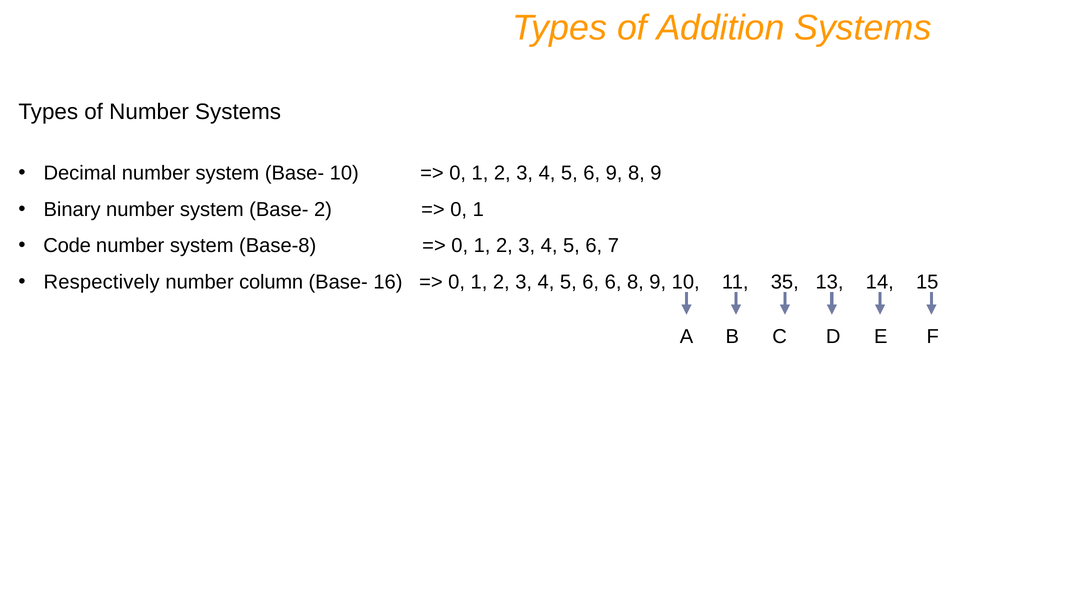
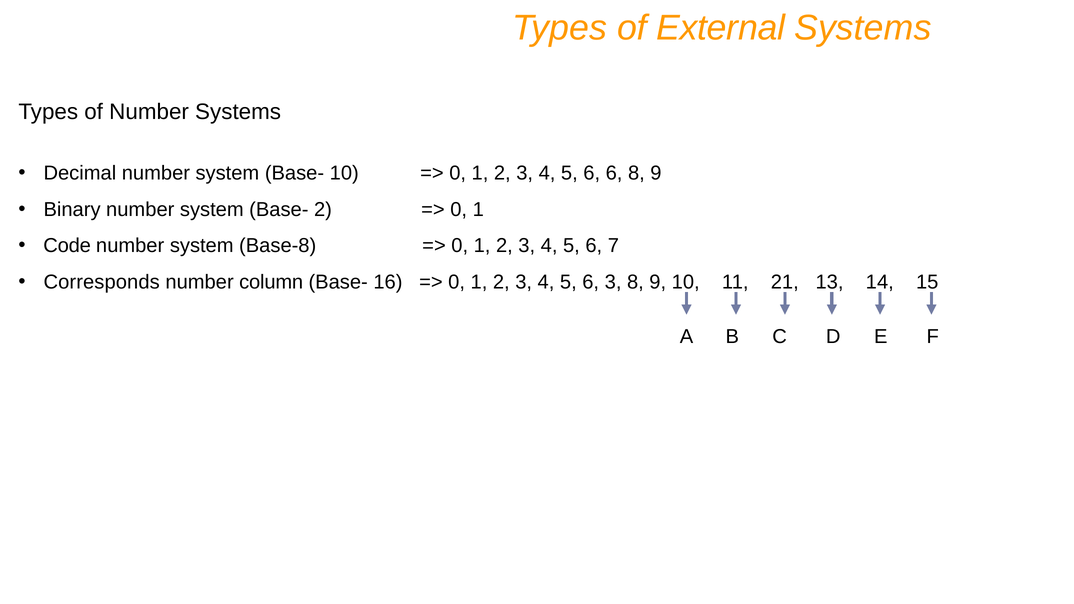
Addition: Addition -> External (721, 28)
6 9: 9 -> 6 (614, 173)
Respectively: Respectively -> Corresponds (102, 282)
6 6: 6 -> 3 (613, 282)
35: 35 -> 21 (785, 282)
